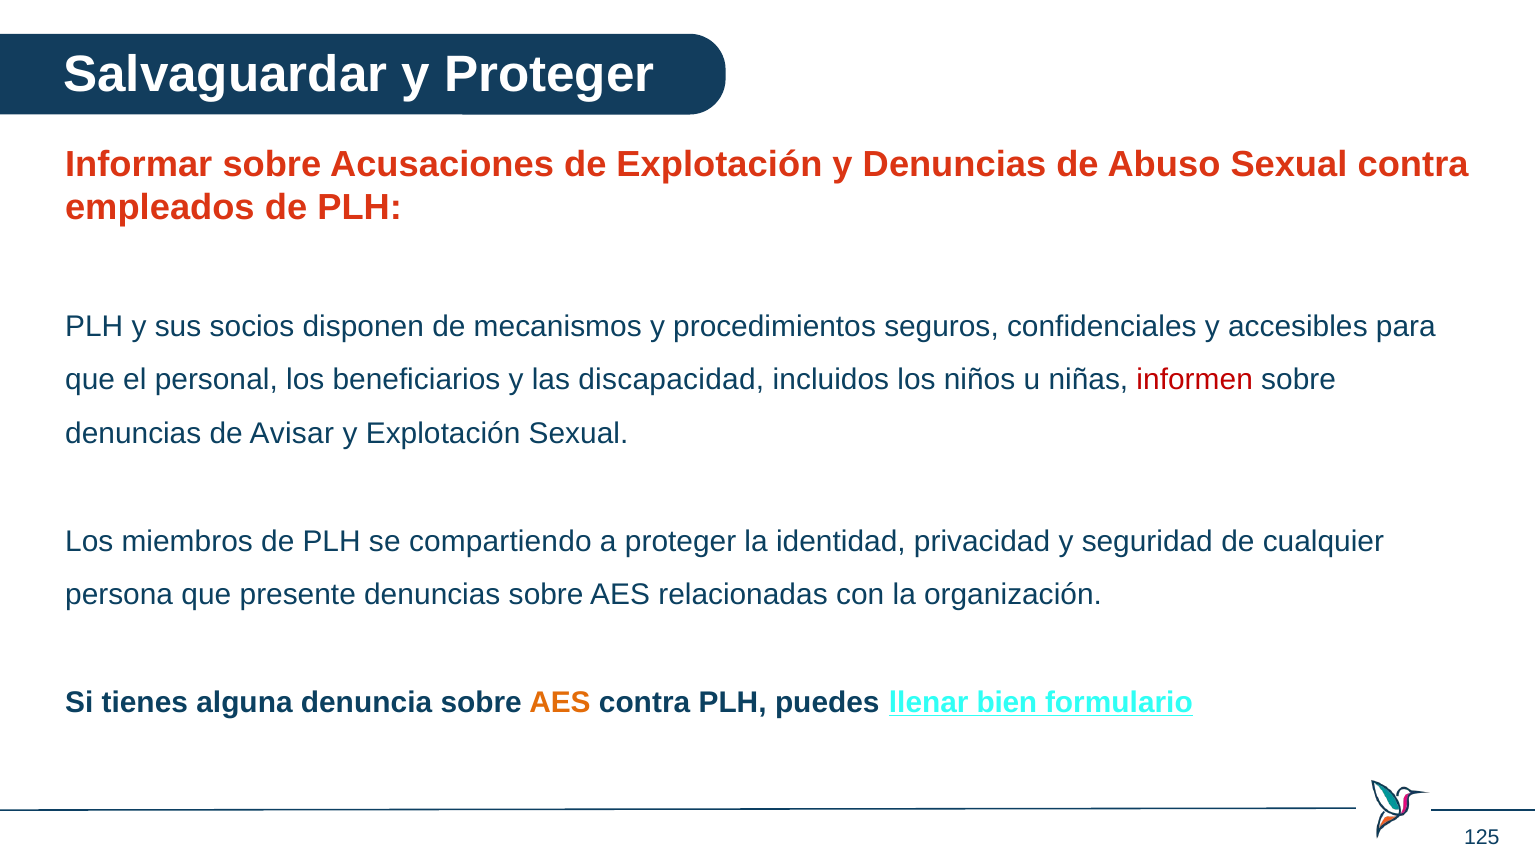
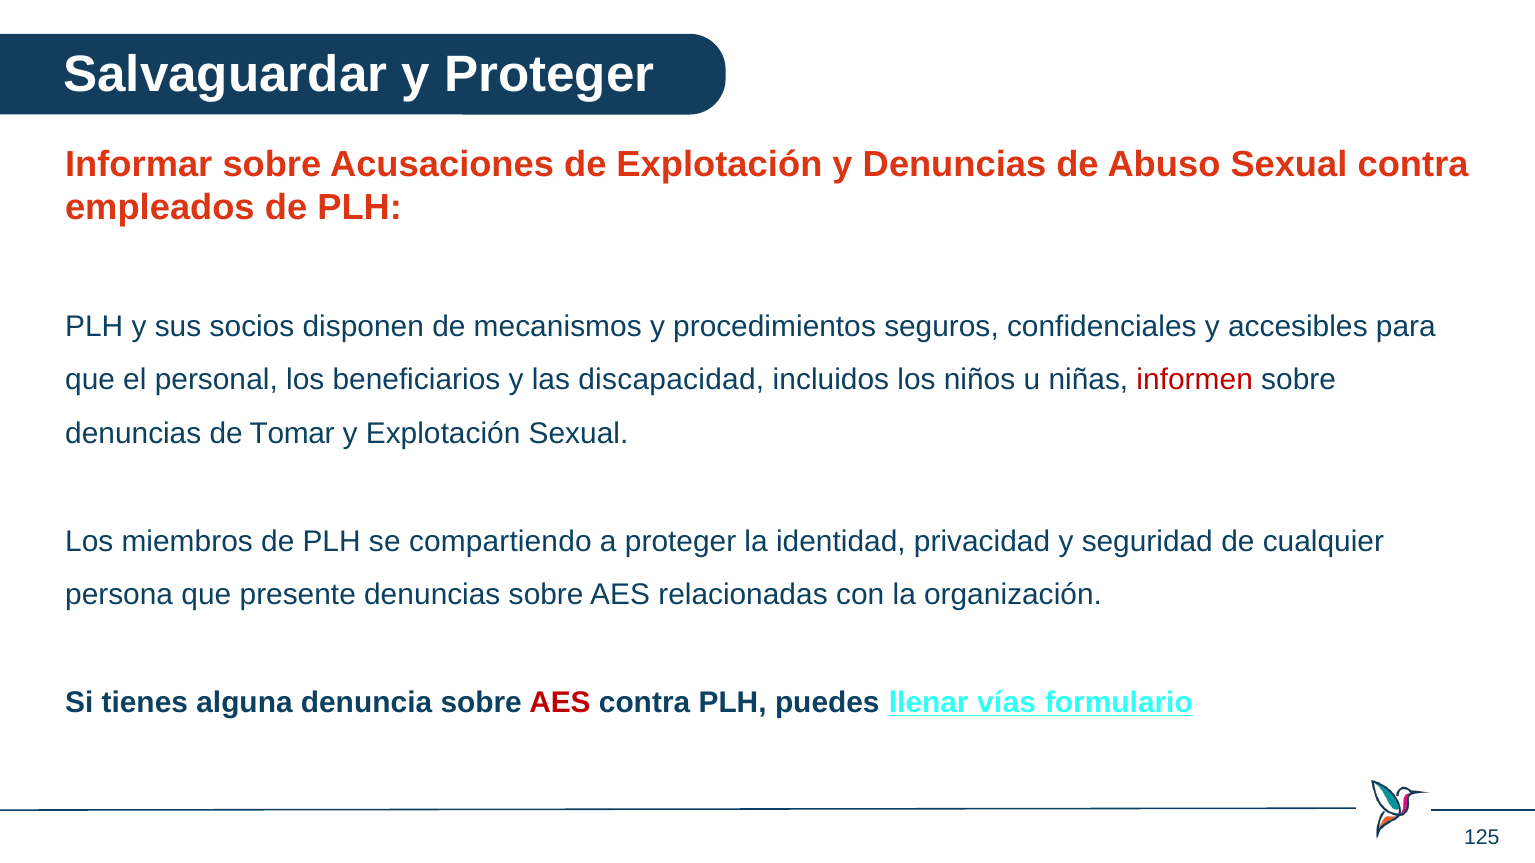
Avisar: Avisar -> Tomar (292, 434)
AES colour: orange -> red (560, 703)
bien: bien -> vías (1007, 703)
